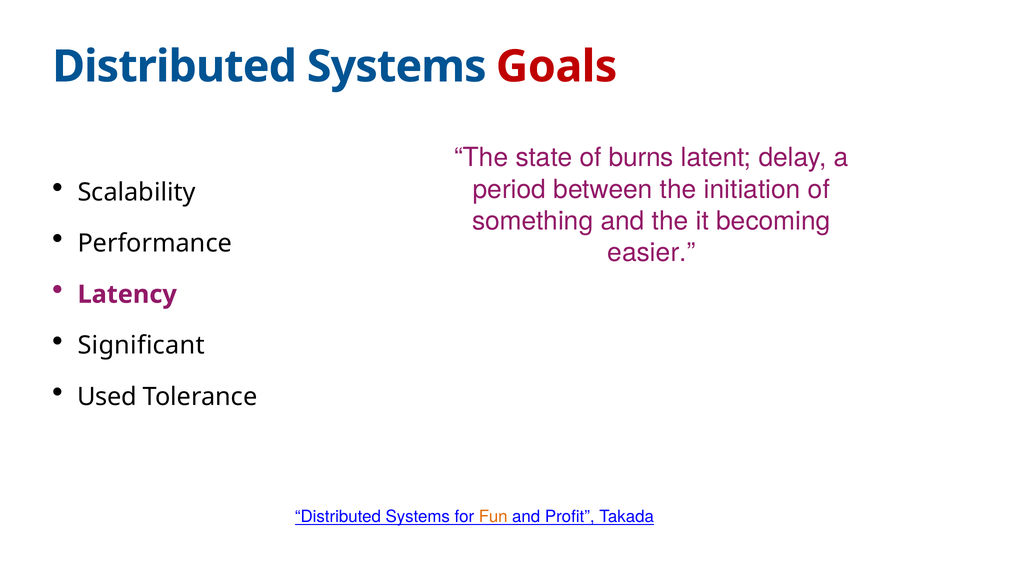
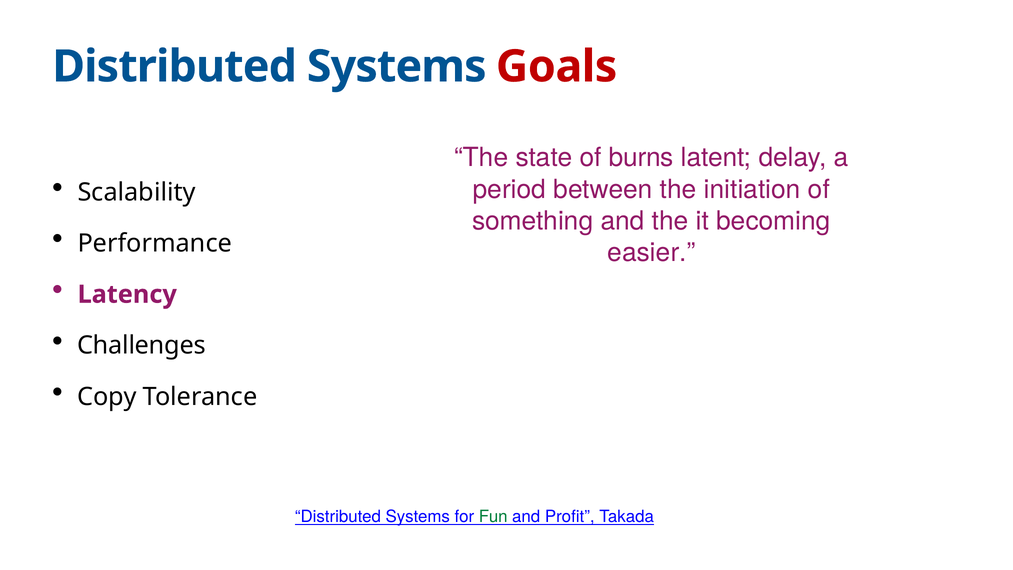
Significant: Significant -> Challenges (141, 345)
Used: Used -> Copy (107, 397)
Fun colour: orange -> green (493, 516)
